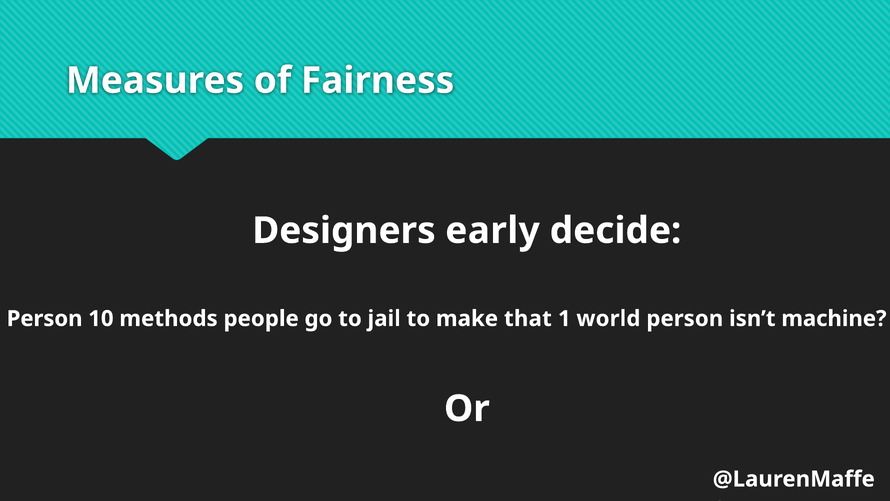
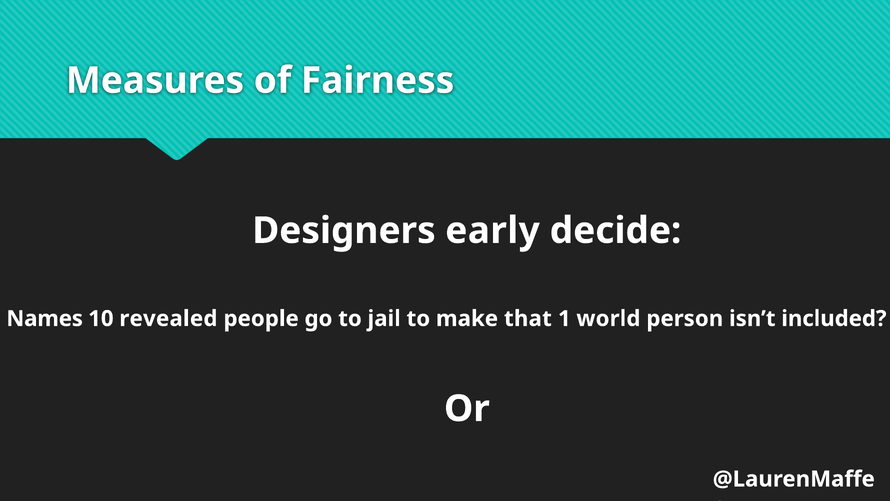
Person: Person -> Names (45, 318)
methods: methods -> revealed (168, 318)
machine: machine -> included (834, 318)
